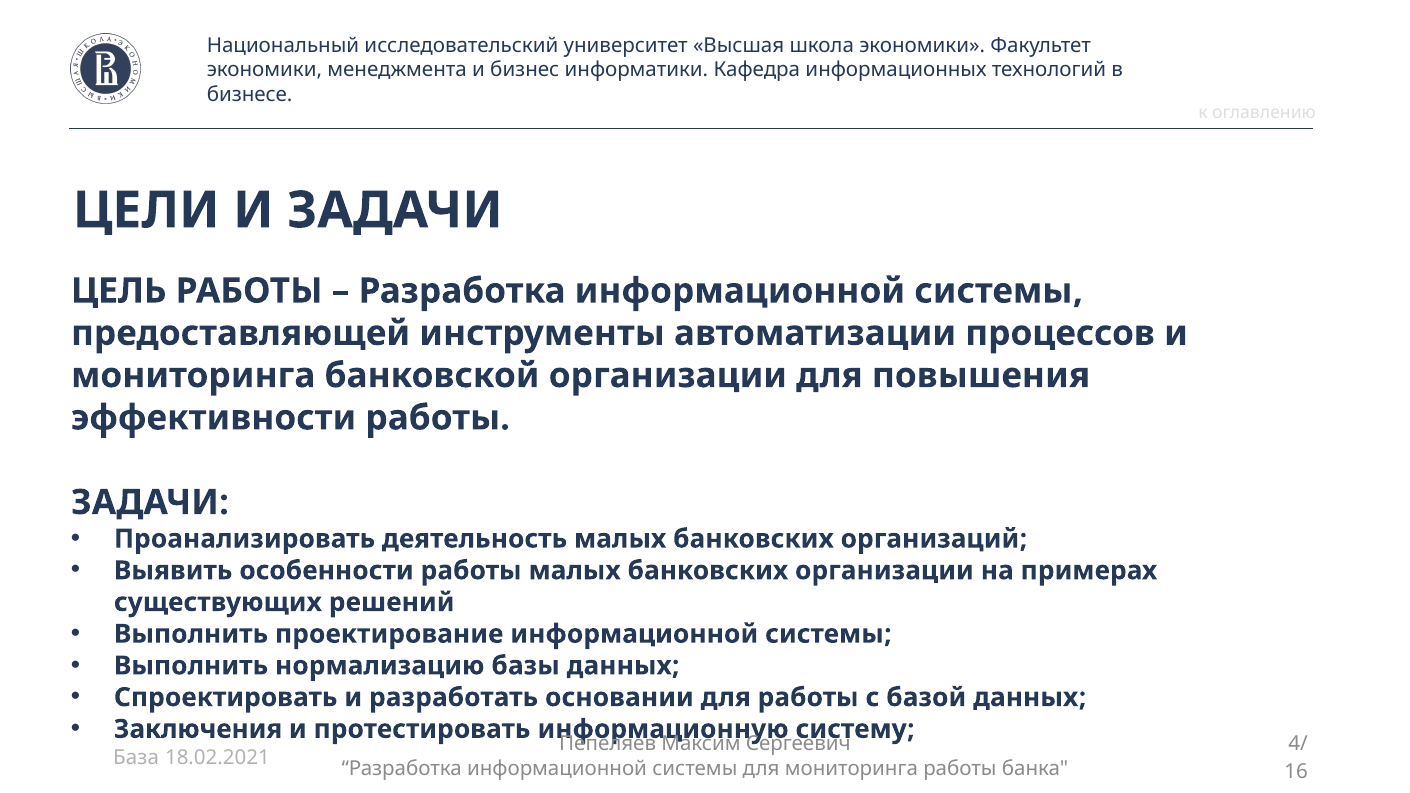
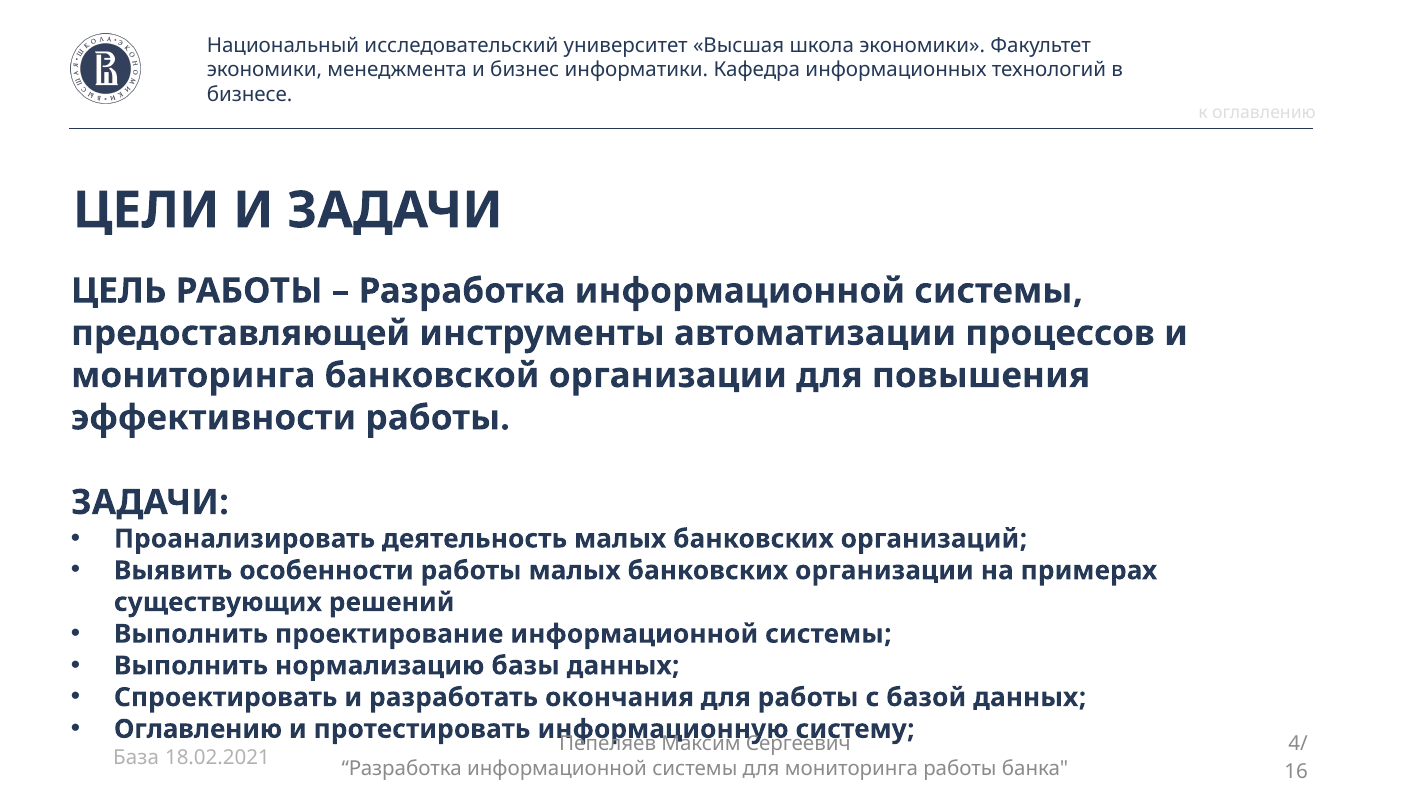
основании: основании -> окончания (620, 698)
Заключения: Заключения -> Оглавлению (198, 729)
